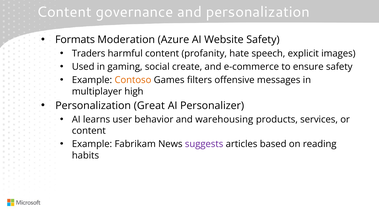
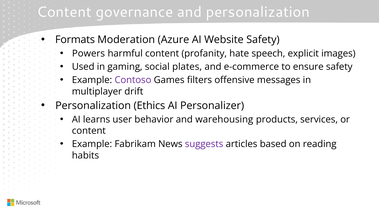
Traders: Traders -> Powers (89, 54)
create: create -> plates (187, 67)
Contoso colour: orange -> purple (133, 80)
high: high -> drift (134, 92)
Great: Great -> Ethics (149, 106)
